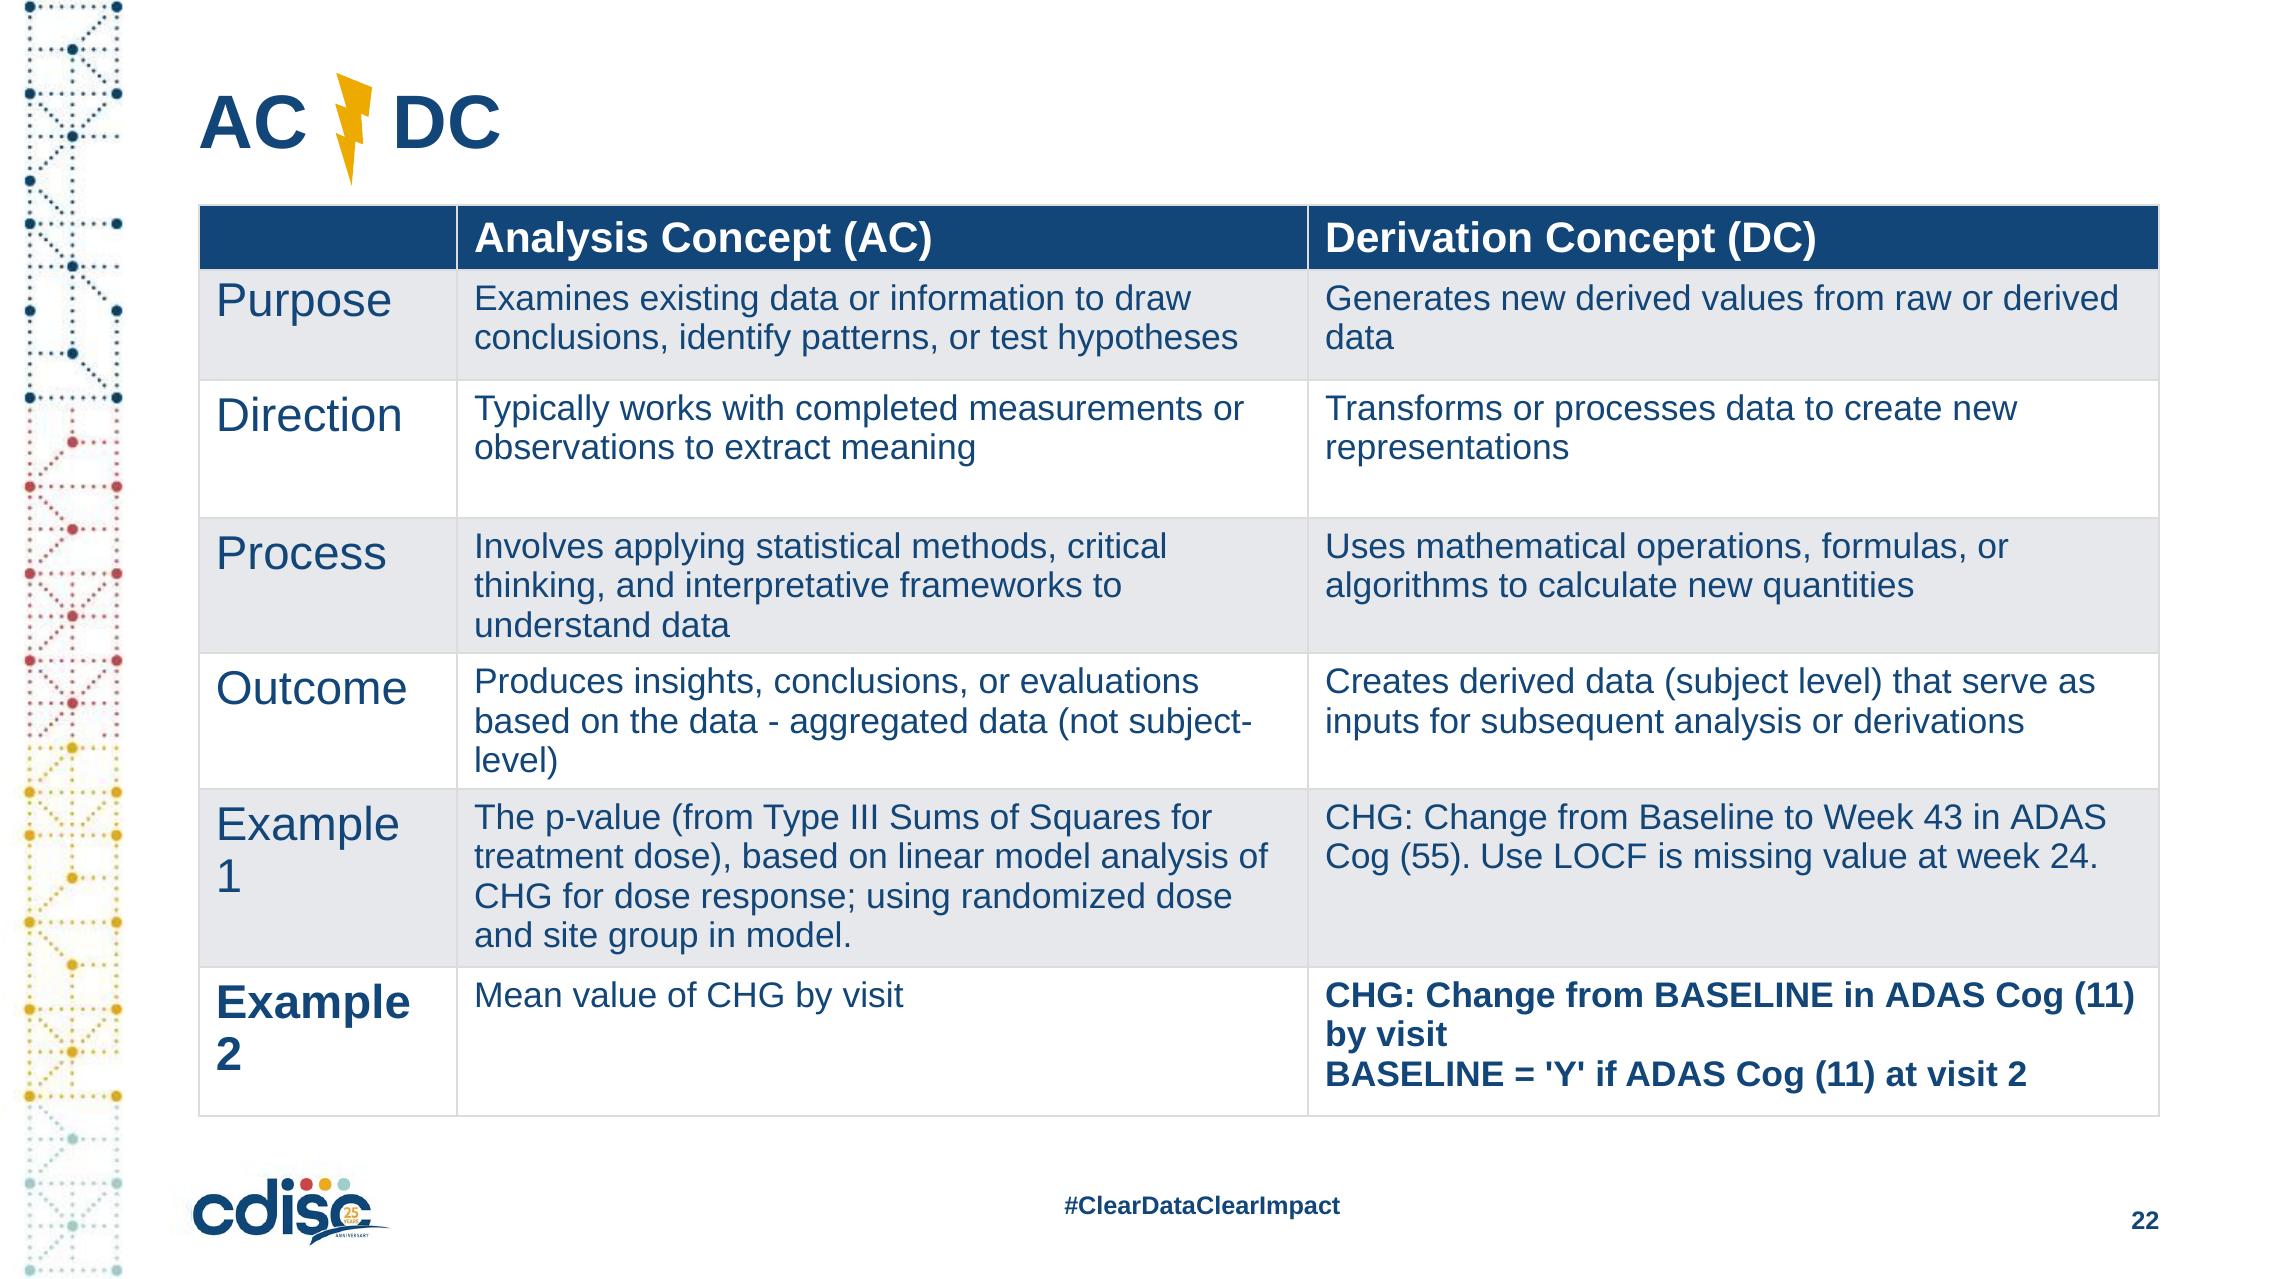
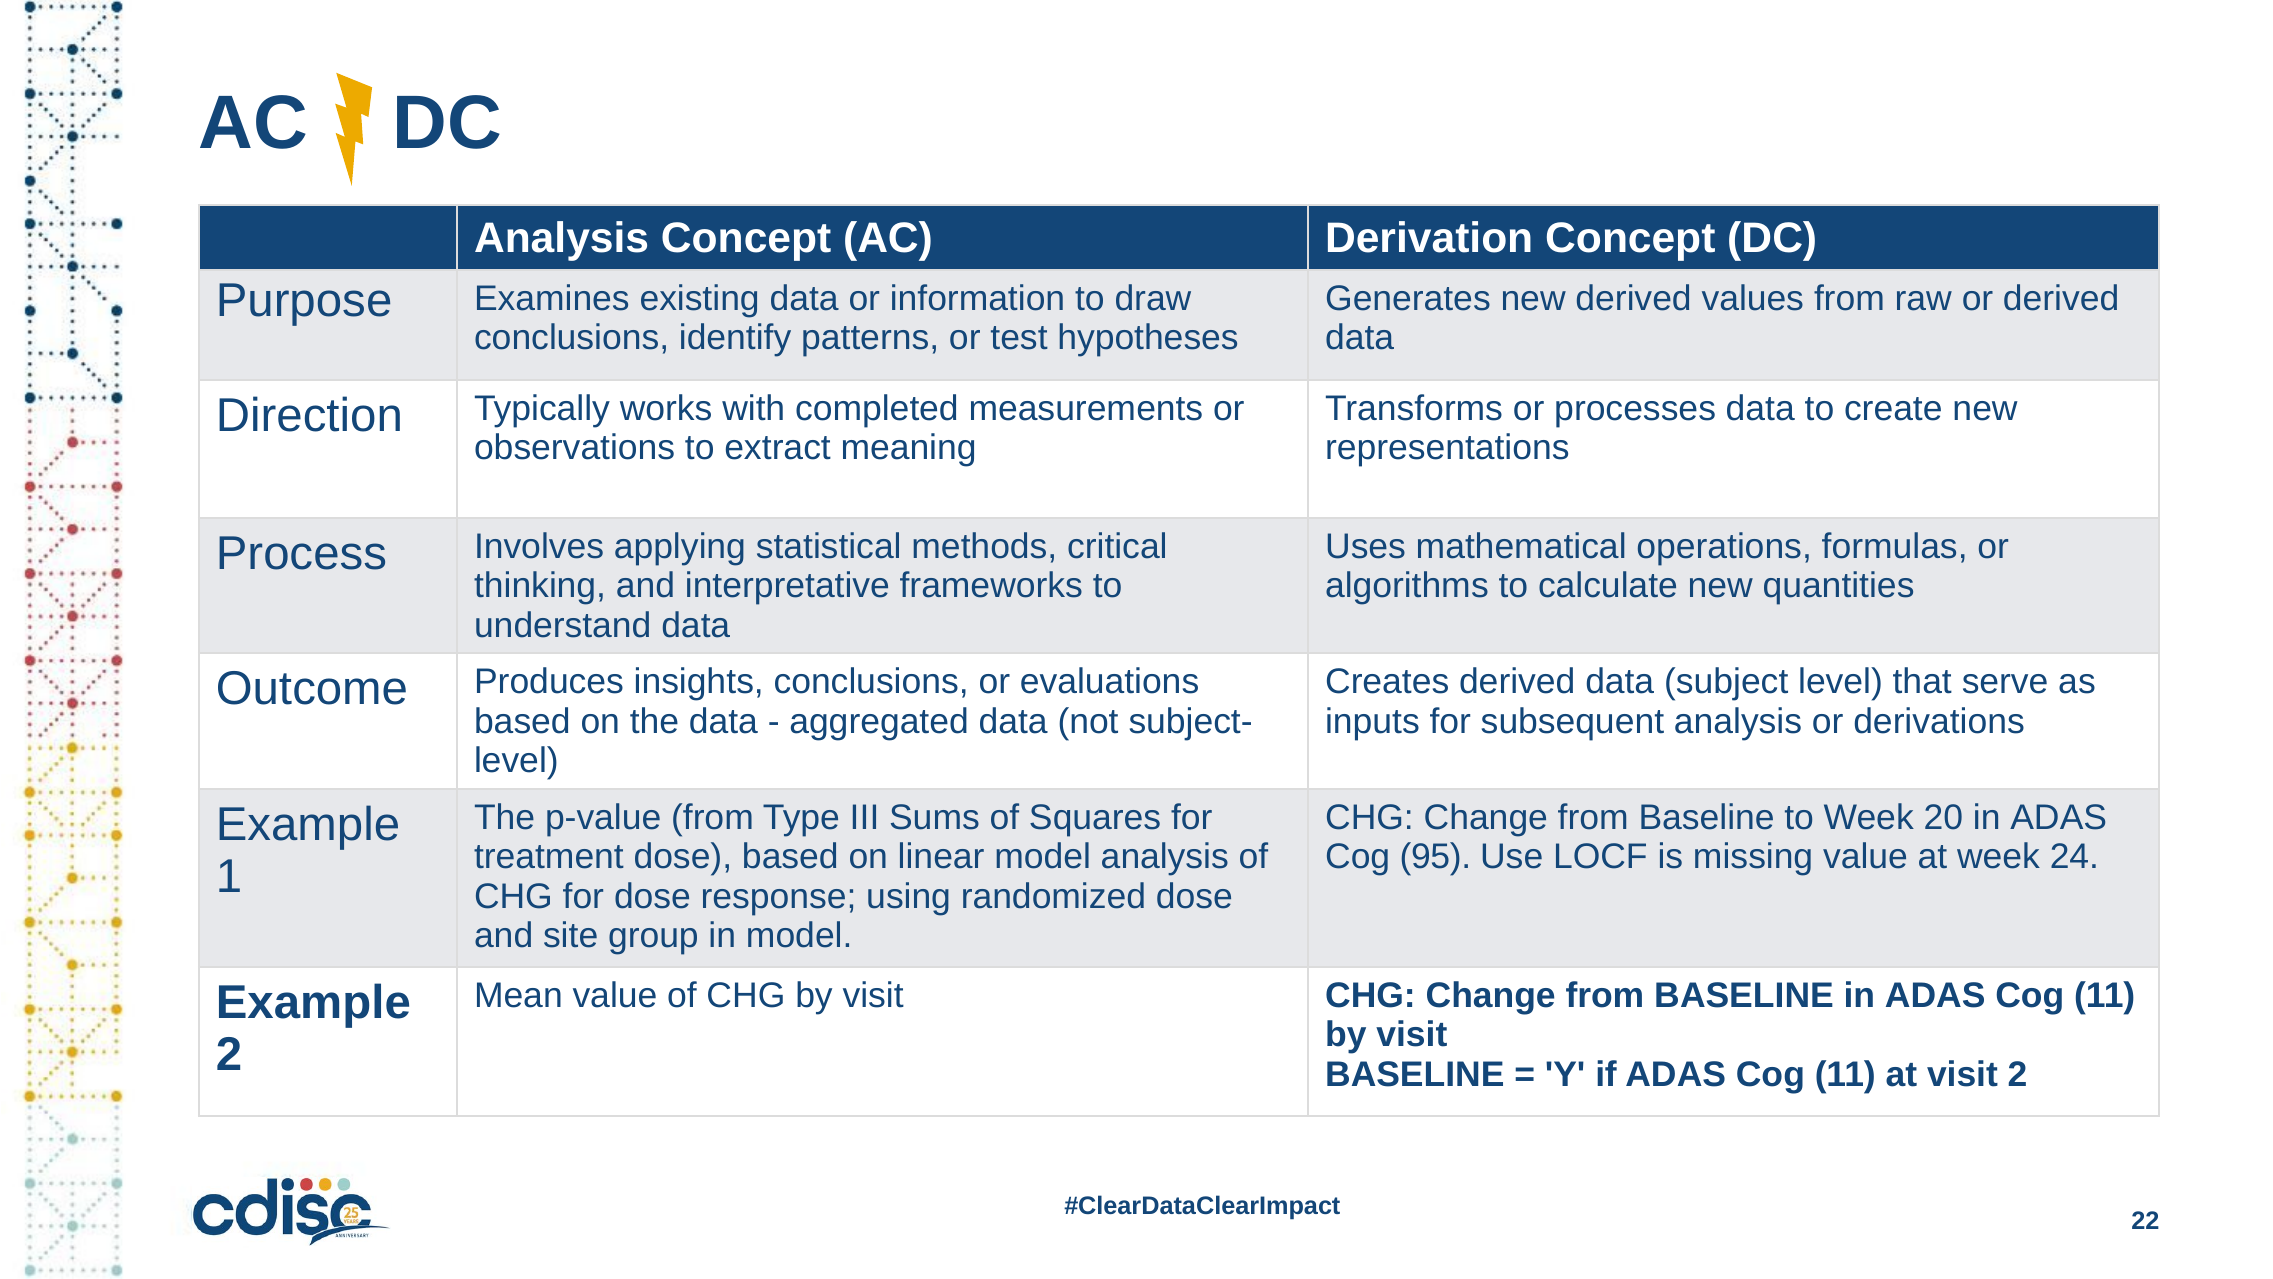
43: 43 -> 20 (1943, 817)
55: 55 -> 95 (1435, 857)
